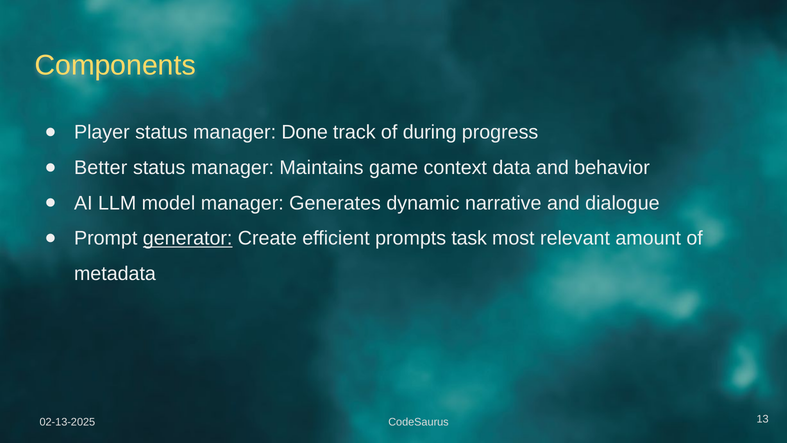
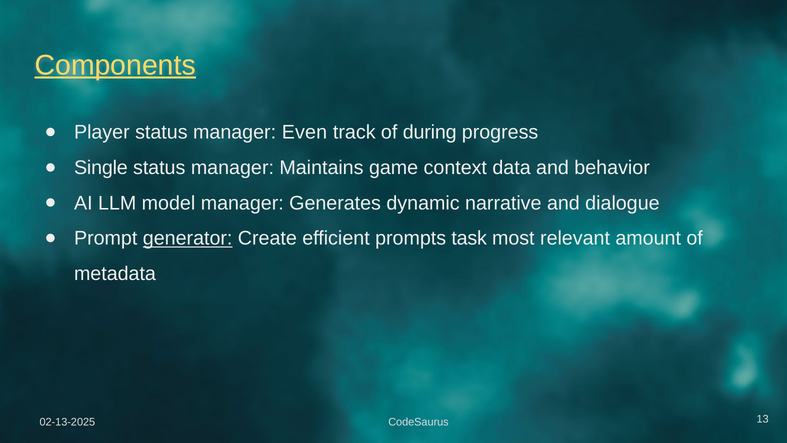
Components underline: none -> present (115, 65)
Done: Done -> Even (304, 132)
Better: Better -> Single (101, 167)
